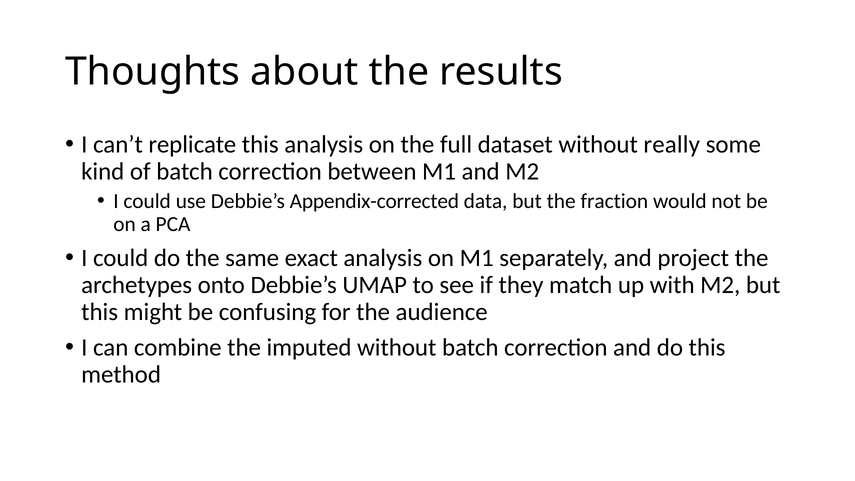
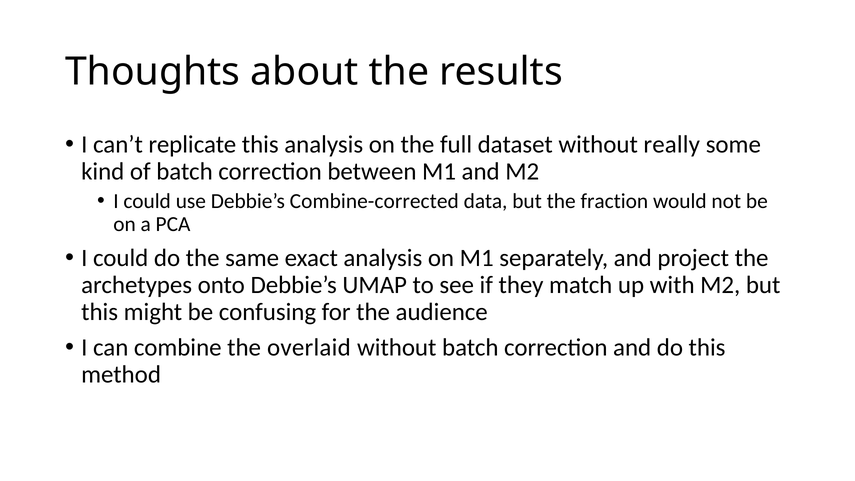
Appendix-corrected: Appendix-corrected -> Combine-corrected (374, 201)
imputed: imputed -> overlaid (309, 348)
